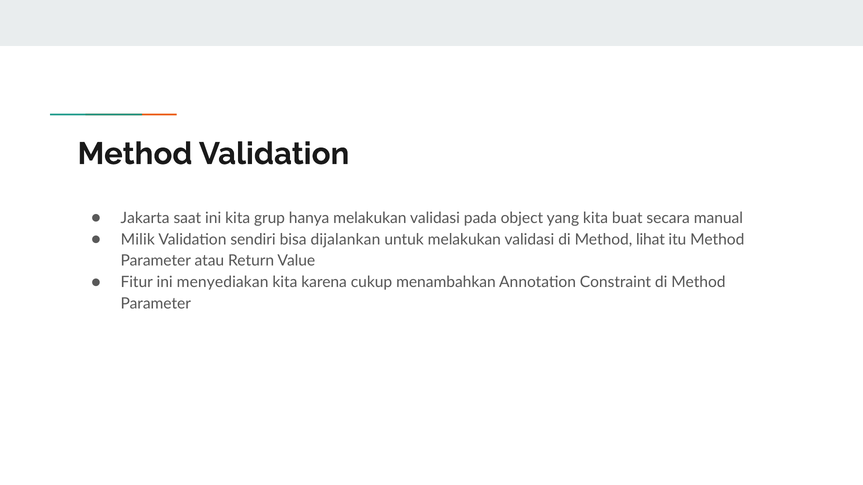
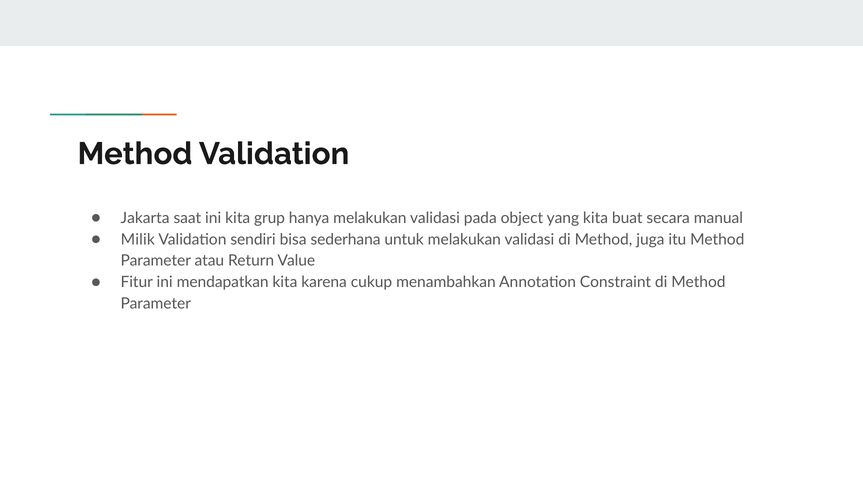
dijalankan: dijalankan -> sederhana (346, 240)
lihat: lihat -> juga (650, 240)
menyediakan: menyediakan -> mendapatkan (223, 283)
